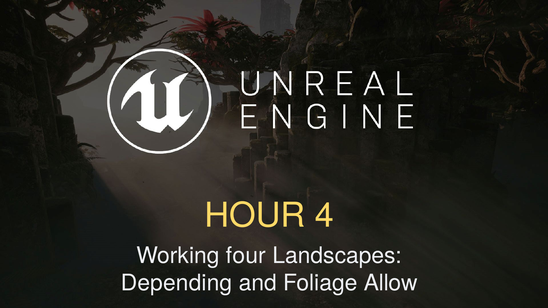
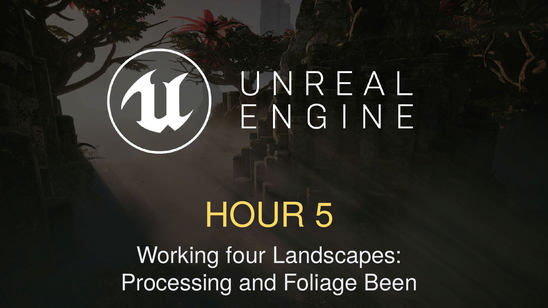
4: 4 -> 5 (324, 216)
Depending: Depending -> Processing (177, 283)
Allow: Allow -> Been (391, 283)
